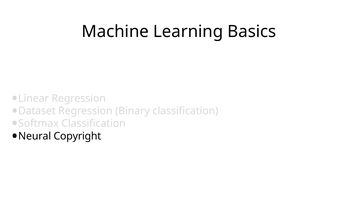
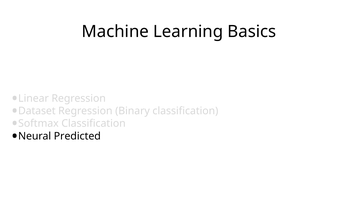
Copyright: Copyright -> Predicted (77, 136)
